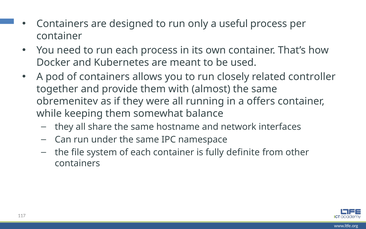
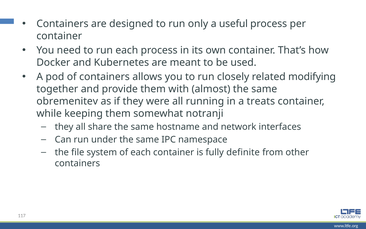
controller: controller -> modifying (312, 77)
offers: offers -> treats (261, 101)
balance: balance -> notranji (205, 113)
